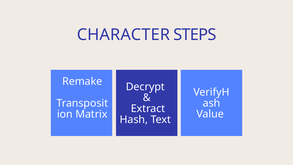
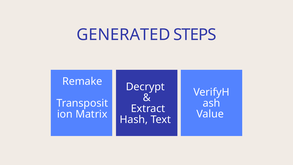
CHARACTER: CHARACTER -> GENERATED (123, 35)
